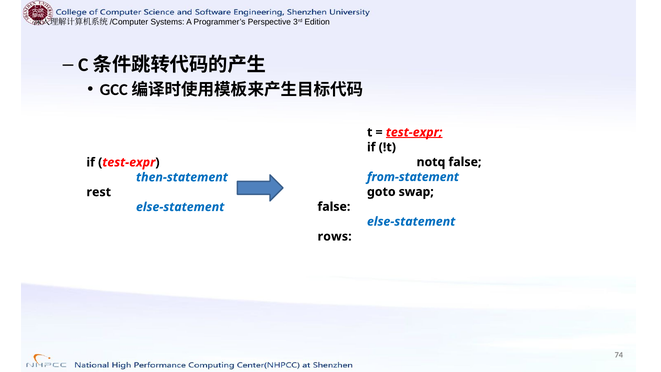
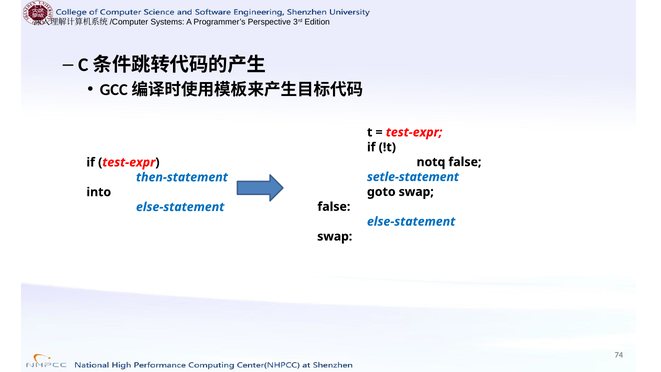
test-expr underline: present -> none (414, 132)
from-statement: from-statement -> setle-statement (413, 177)
rest: rest -> into (99, 192)
rows: rows -> swap (335, 236)
